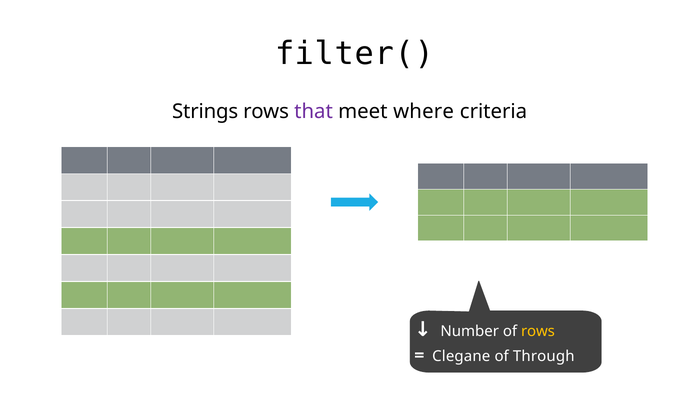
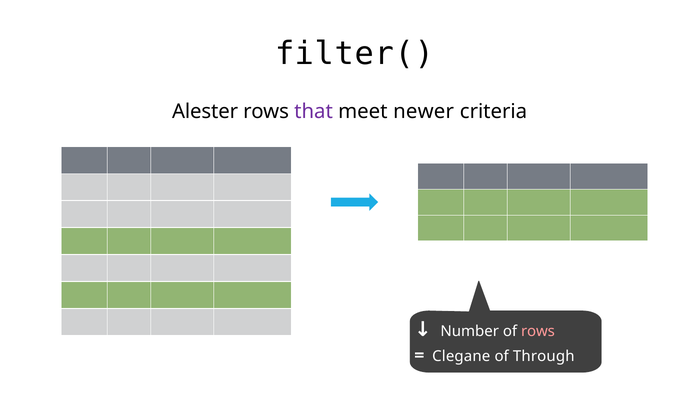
Strings: Strings -> Alester (205, 112)
where: where -> newer (424, 112)
rows colour: yellow -> pink (538, 331)
